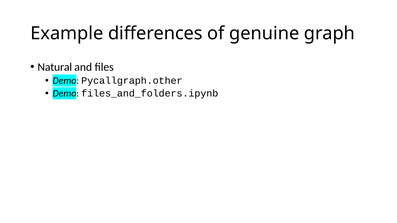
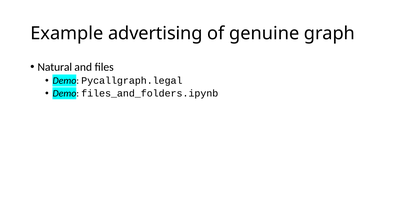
differences: differences -> advertising (155, 33)
Pycallgraph.other: Pycallgraph.other -> Pycallgraph.legal (132, 81)
